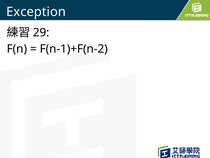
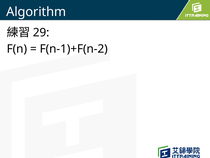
Exception: Exception -> Algorithm (36, 12)
